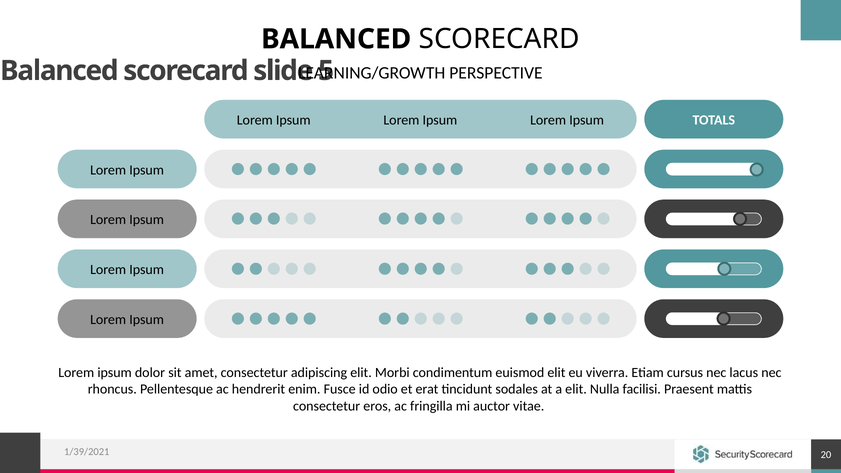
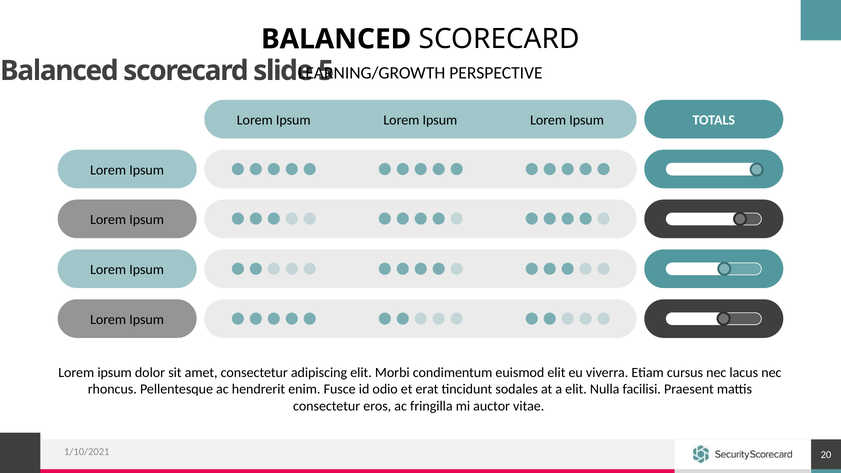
1/39/2021: 1/39/2021 -> 1/10/2021 (87, 452)
